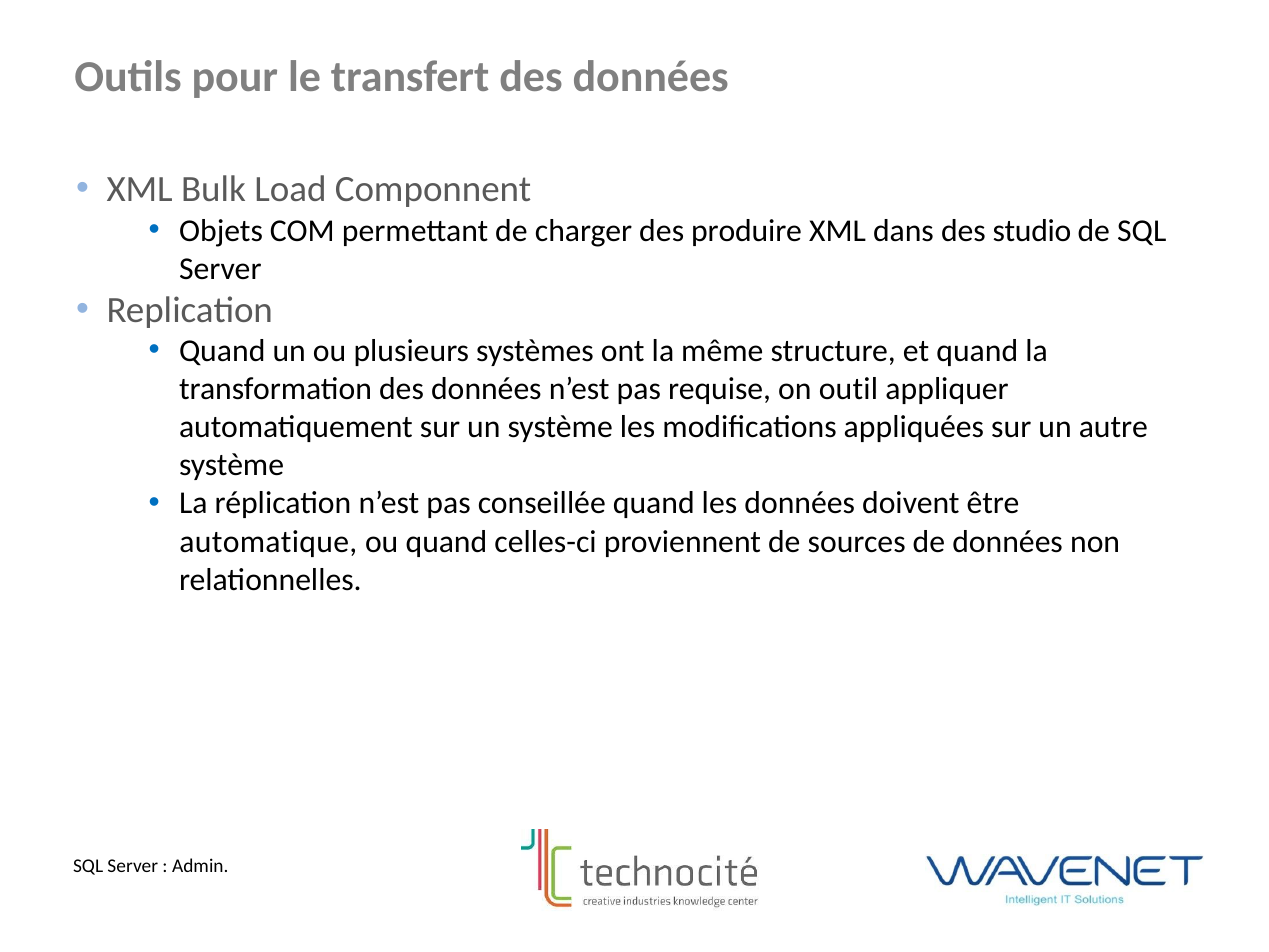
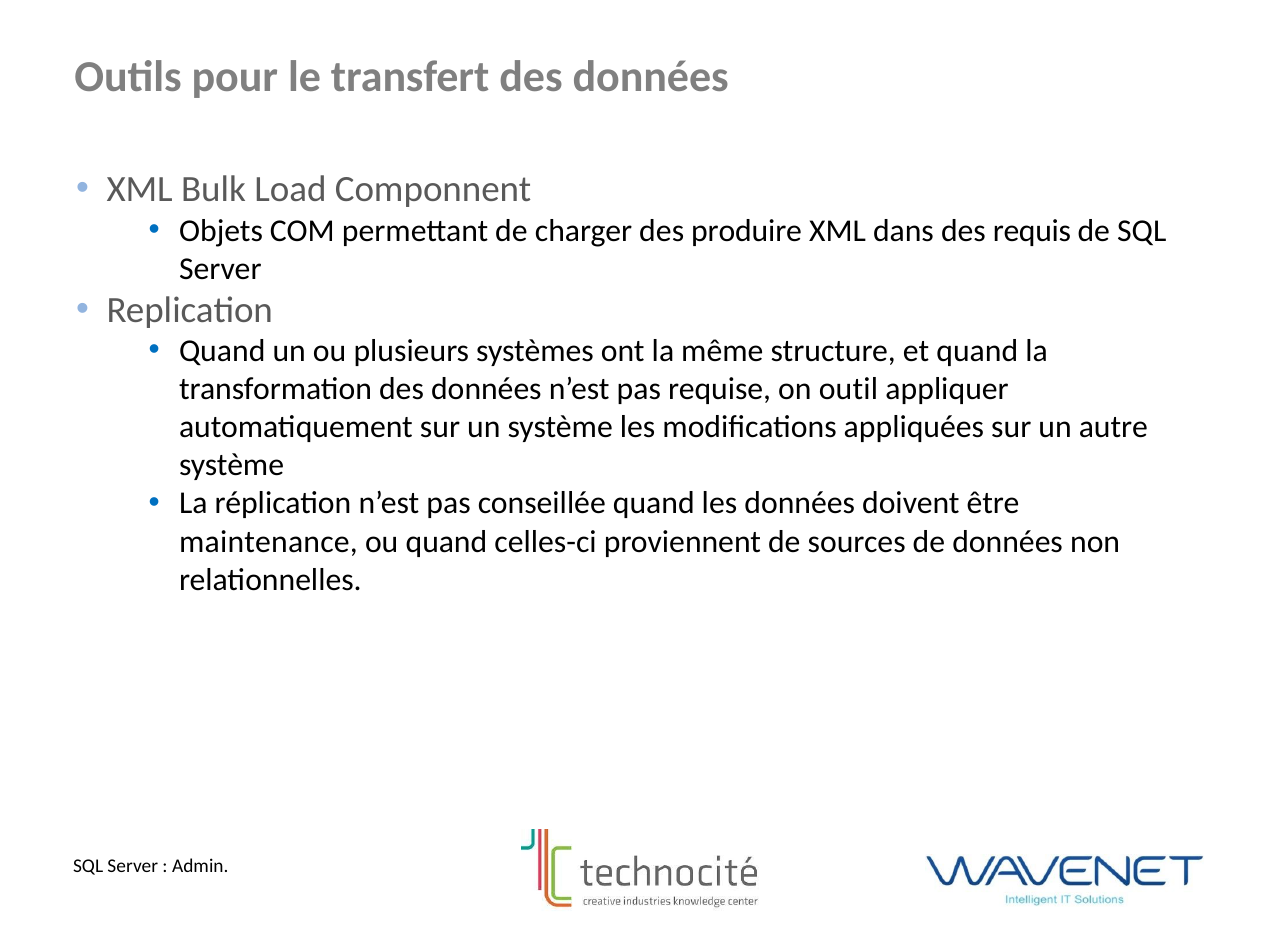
studio: studio -> requis (1032, 231)
automatique: automatique -> maintenance (268, 541)
